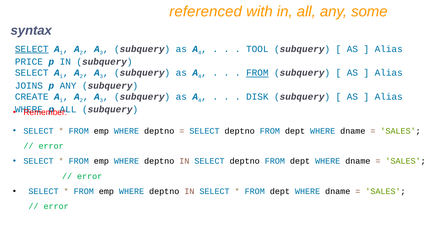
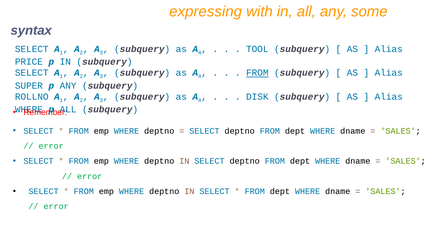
referenced: referenced -> expressing (206, 12)
SELECT underline: present -> none (32, 49)
JOINS: JOINS -> SUPER (29, 85)
CREATE: CREATE -> ROLLNO (32, 97)
